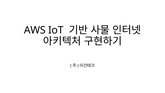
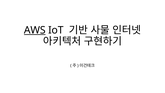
AWS underline: none -> present (35, 30)
